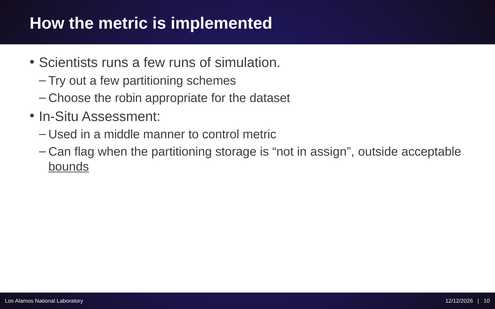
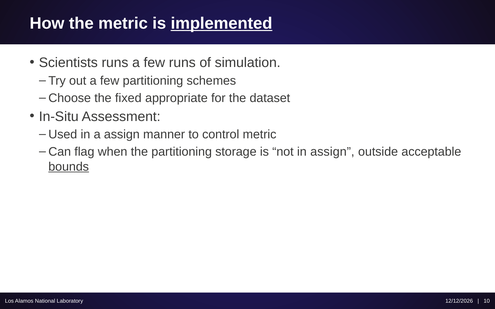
implemented underline: none -> present (222, 23)
robin: robin -> fixed (128, 98)
a middle: middle -> assign (122, 135)
